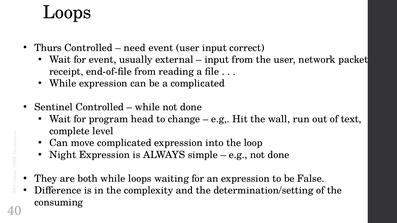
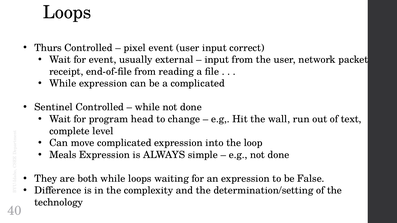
need: need -> pixel (135, 48)
Night: Night -> Meals (63, 155)
consuming: consuming -> technology (59, 203)
